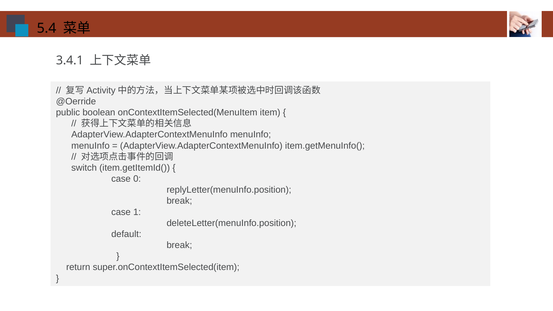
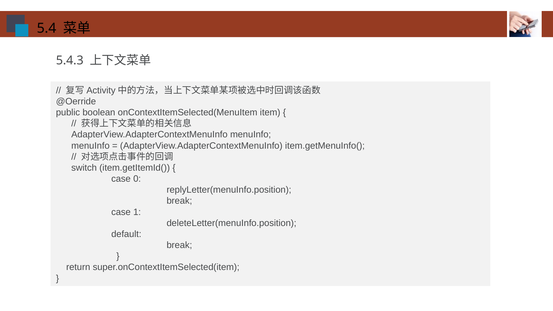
3.4.1: 3.4.1 -> 5.4.3 (70, 60)
